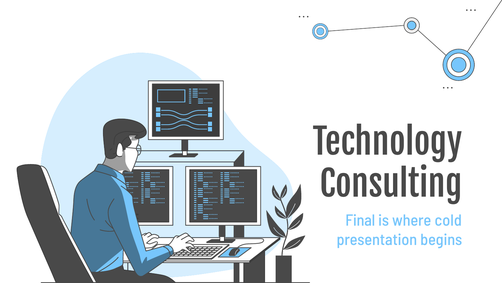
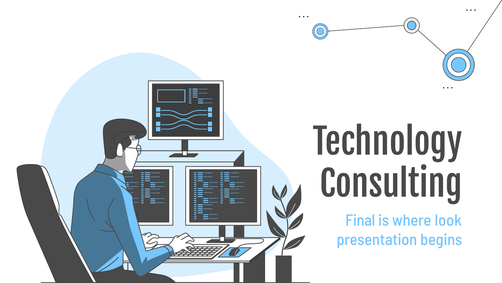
cold: cold -> look (448, 220)
